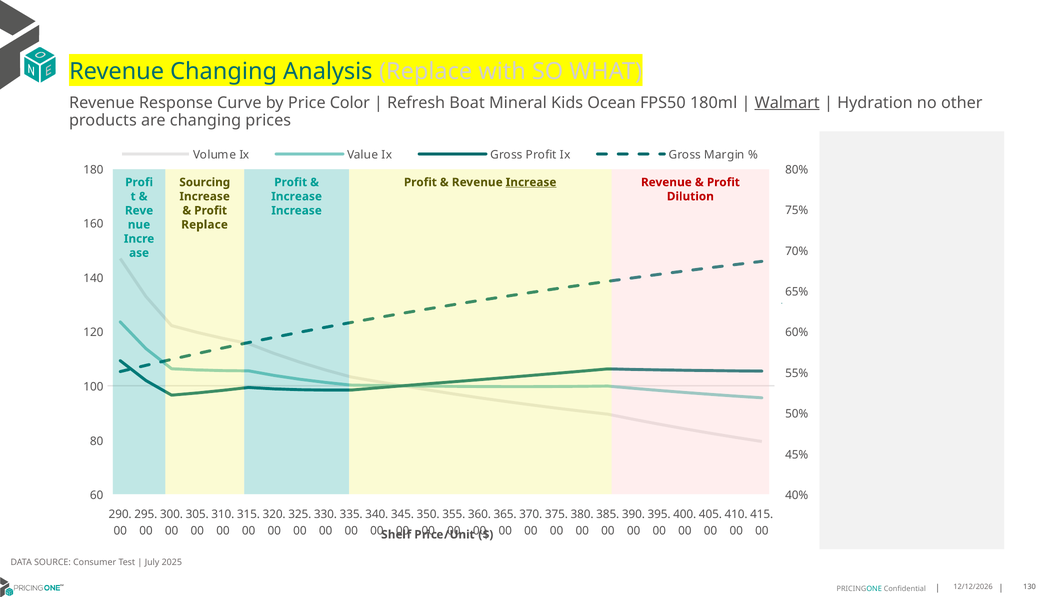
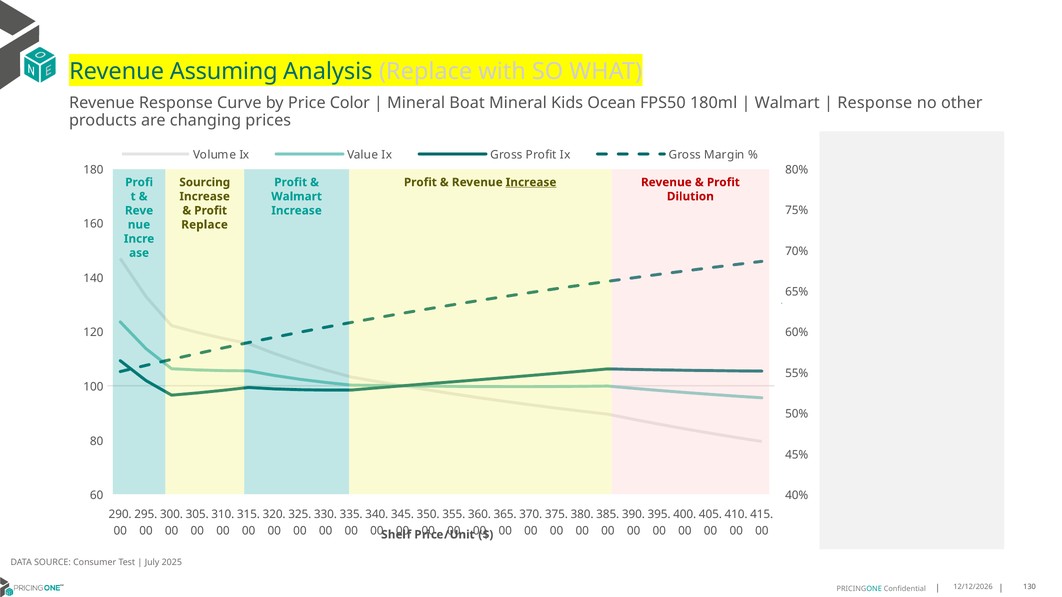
Revenue Changing: Changing -> Assuming (224, 71)
Refresh: Refresh -> Mineral (416, 103)
Walmart underline: present -> none (787, 103)
Hydration: Hydration -> Response (875, 103)
Increase: Increase -> Walmart (297, 197)
